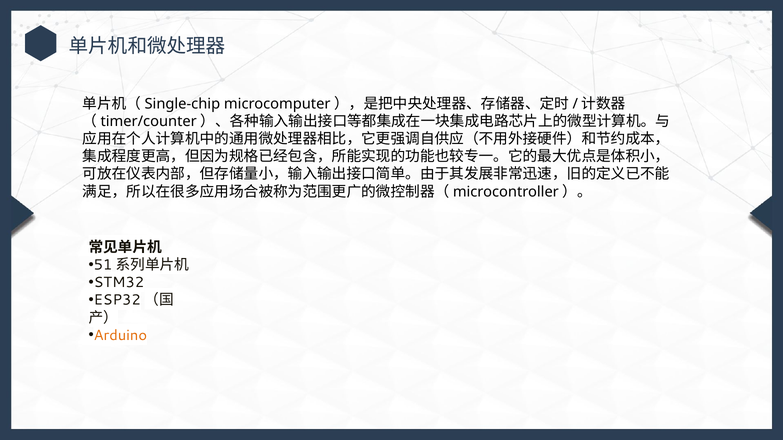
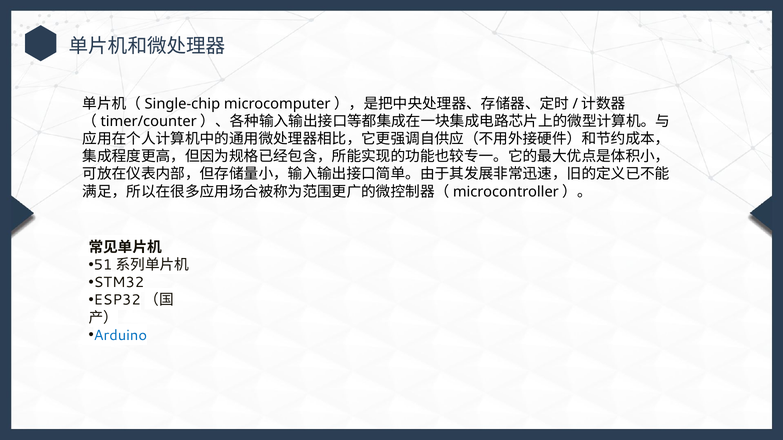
Arduino colour: orange -> blue (120, 336)
